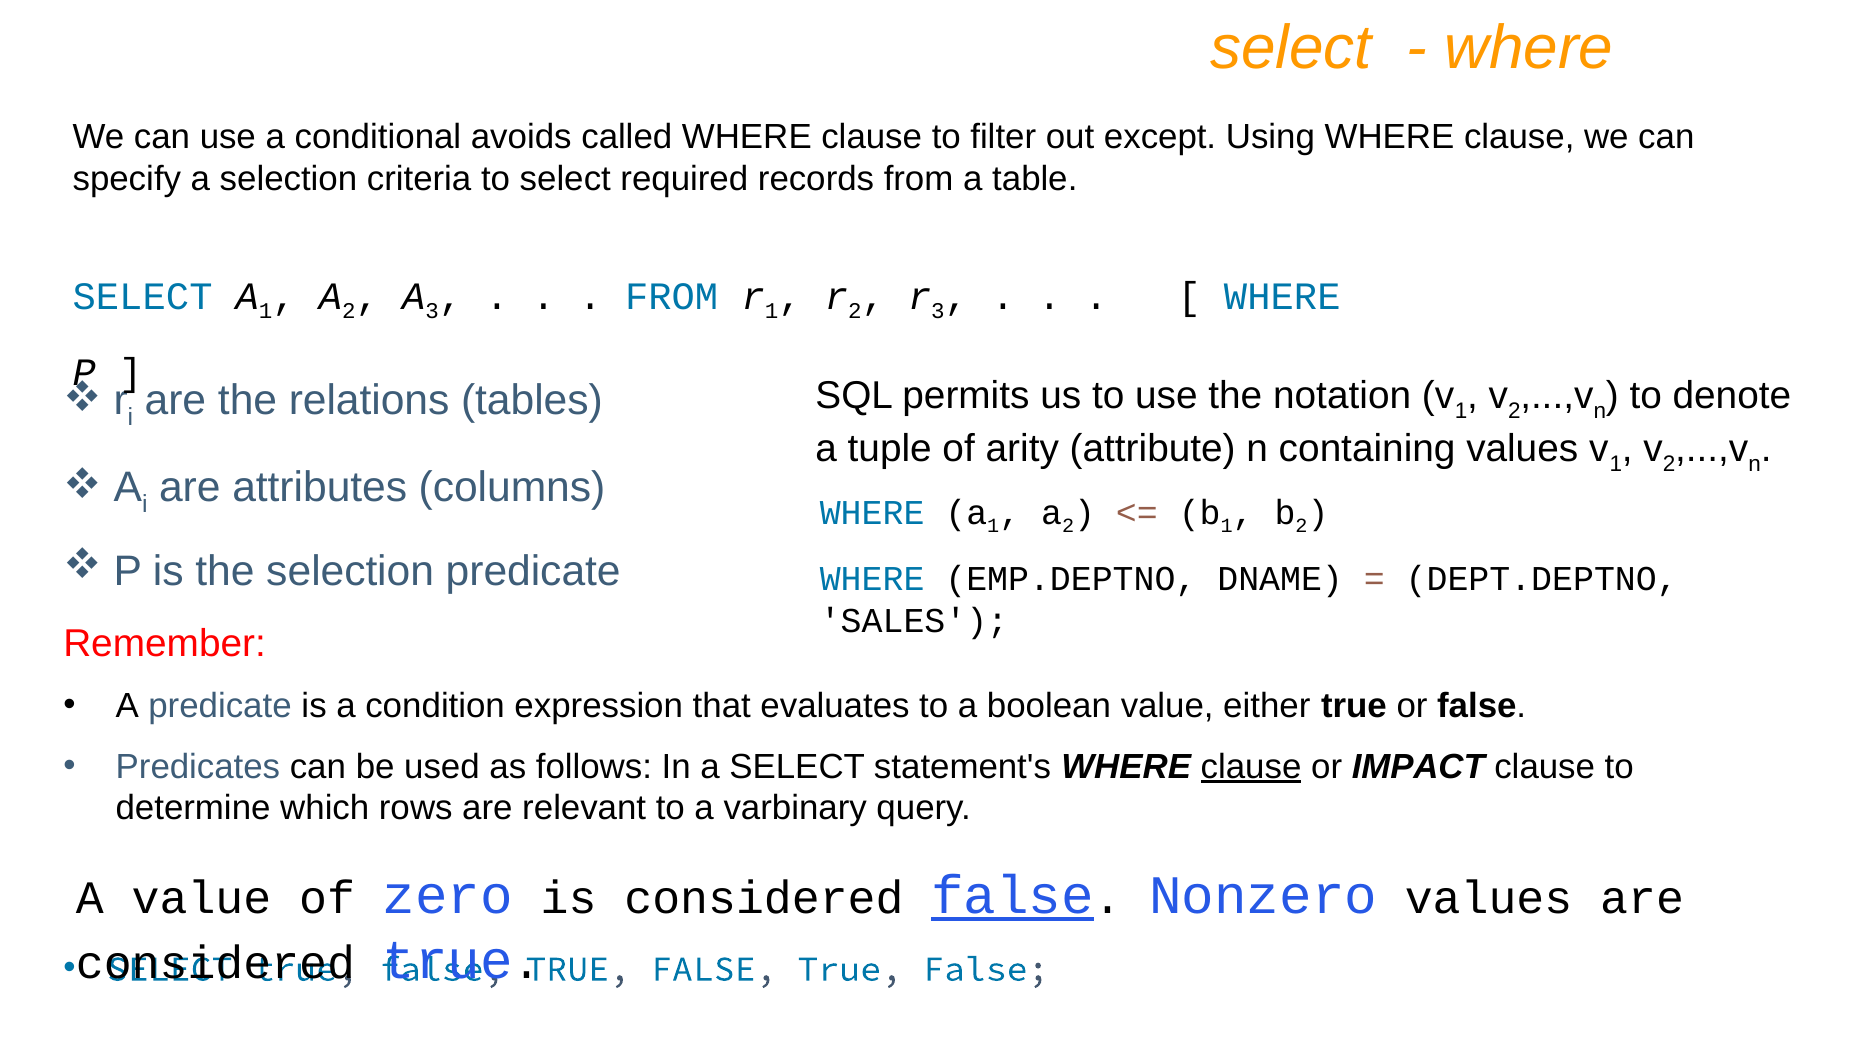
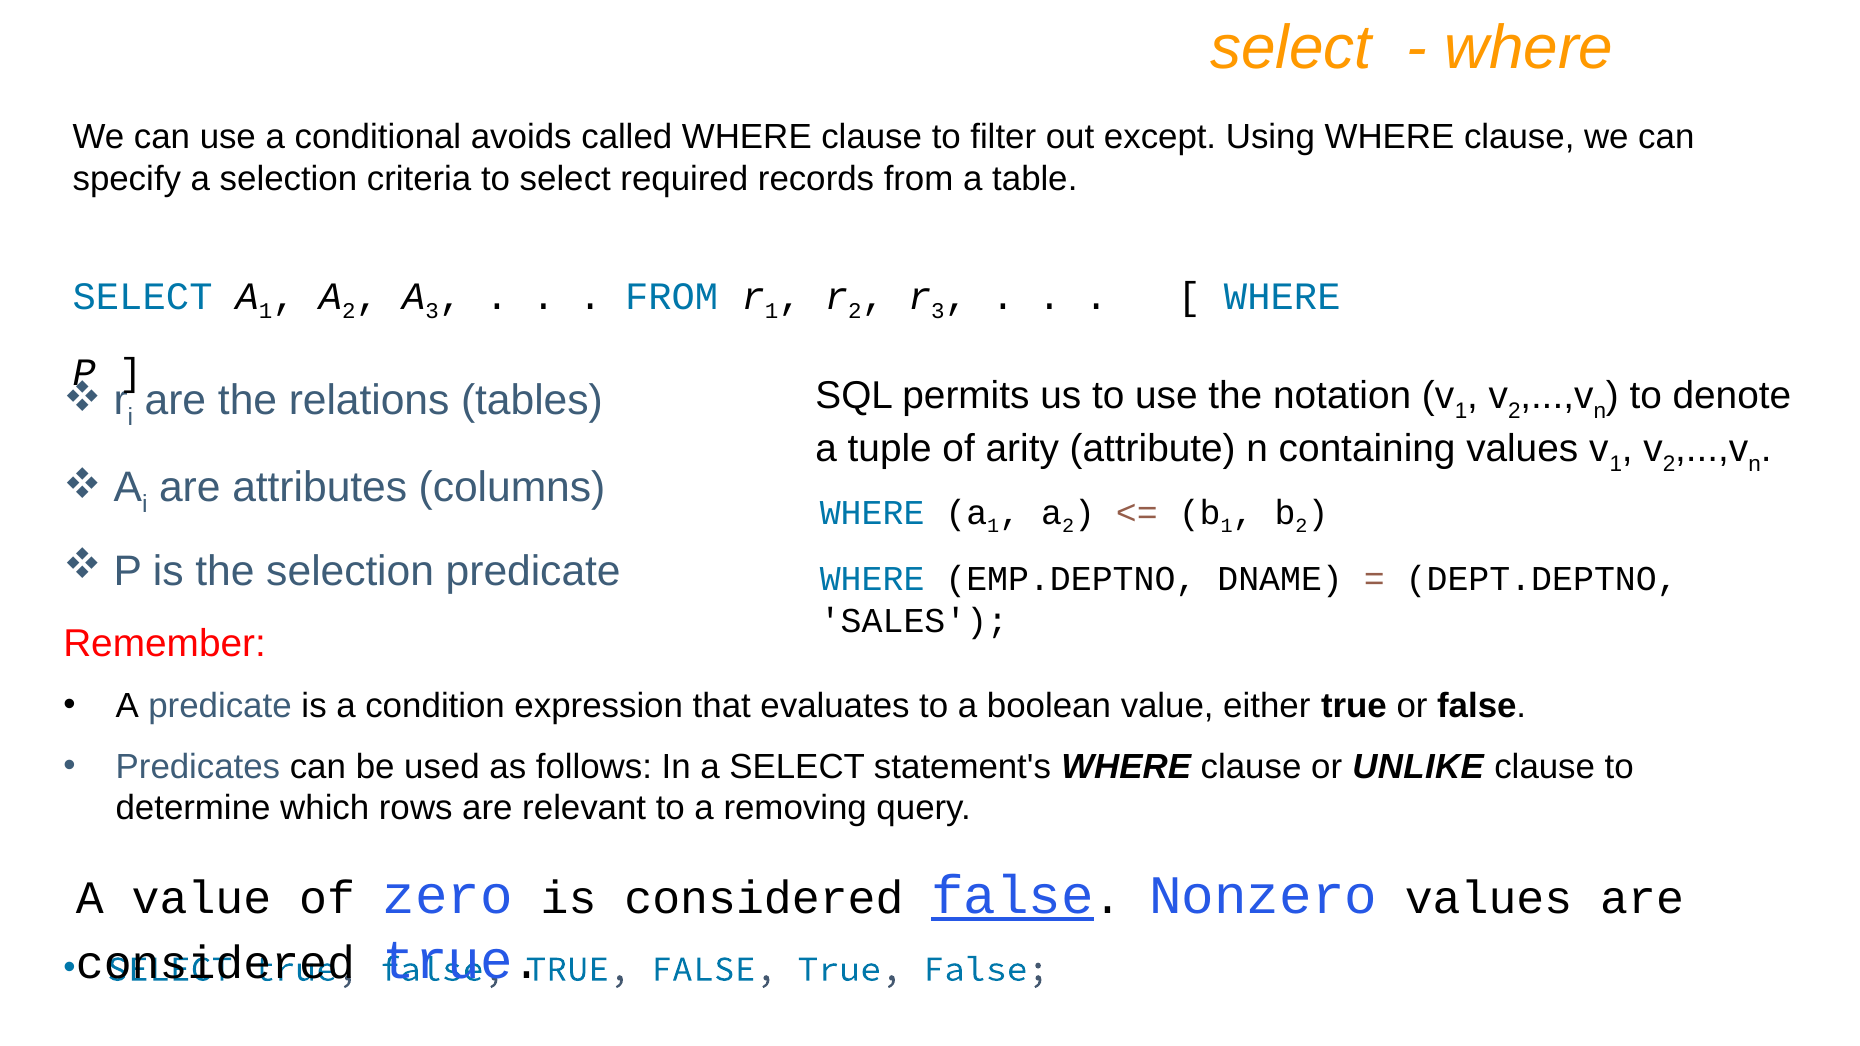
clause underline: present -> none (1251, 767)
IMPACT: IMPACT -> UNLIKE (1418, 767)
varbinary: varbinary -> removing (795, 809)
